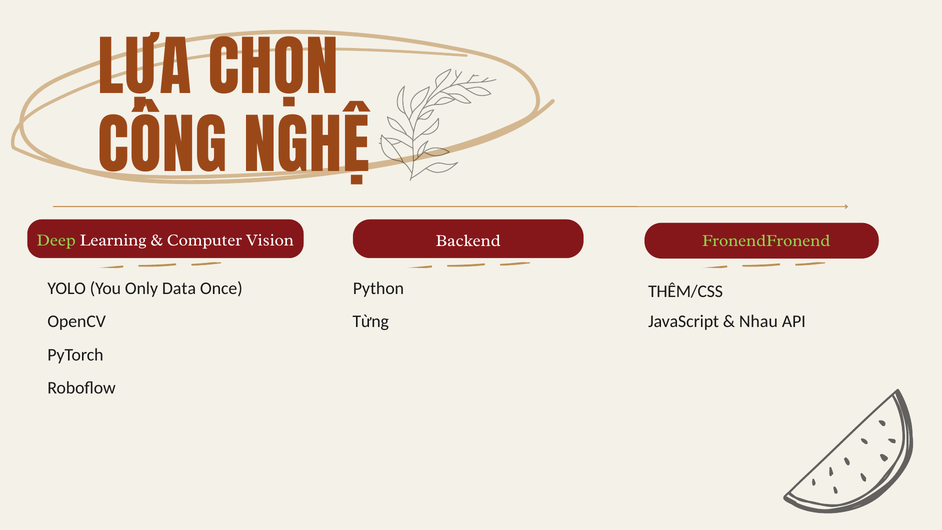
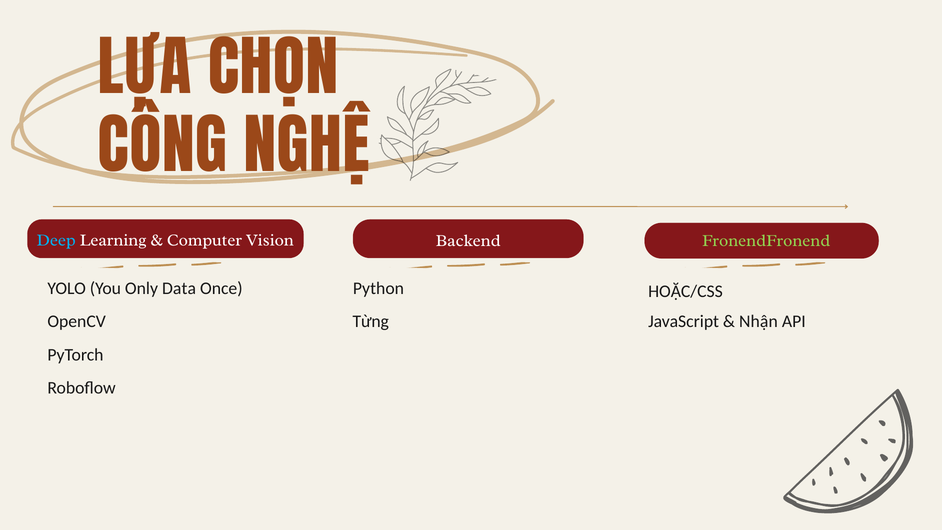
Deep colour: light green -> light blue (56, 240)
THÊM/CSS: THÊM/CSS -> HOẶC/CSS (685, 291)
Nhau: Nhau -> Nhận (758, 321)
